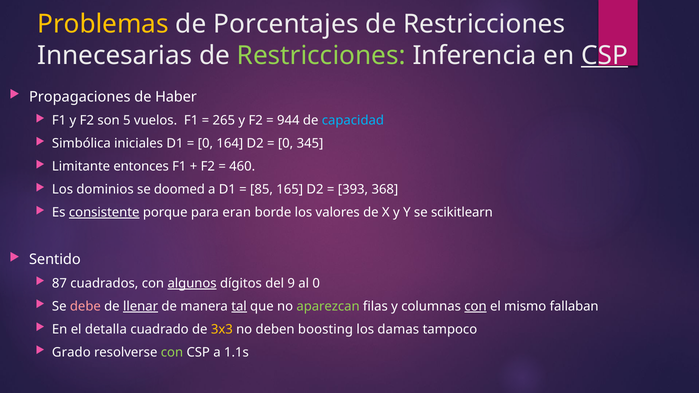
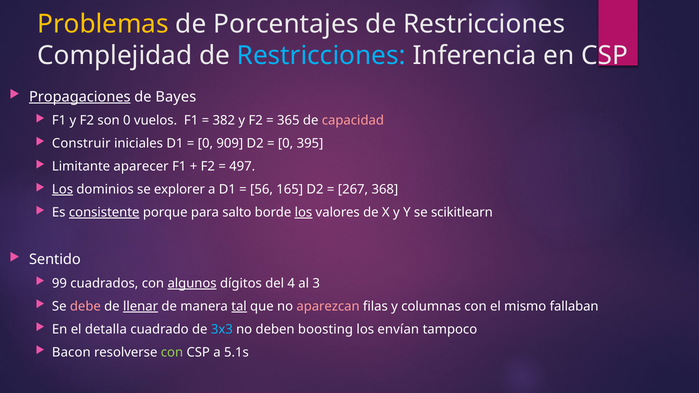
Innecesarias: Innecesarias -> Complejidad (115, 56)
Restricciones colour: light green -> light blue (321, 56)
CSP underline: present -> none (605, 56)
Propagaciones underline: none -> present (80, 97)
Haber: Haber -> Bayes (176, 97)
son 5: 5 -> 0 (127, 121)
265: 265 -> 382 (224, 121)
944: 944 -> 365 (288, 121)
capacidad colour: light blue -> pink (353, 121)
Simbólica: Simbólica -> Construir (81, 144)
164: 164 -> 909 (230, 144)
345: 345 -> 395 (310, 144)
entonces: entonces -> aparecer (141, 167)
460: 460 -> 497 (242, 167)
Los underline: none -> present (63, 190)
doomed: doomed -> explorer (179, 190)
85: 85 -> 56 (261, 190)
393: 393 -> 267 (353, 190)
eran: eran -> salto (237, 213)
los underline: none -> present (303, 213)
87: 87 -> 99 (59, 283)
9: 9 -> 4 (291, 283)
al 0: 0 -> 3 (316, 283)
aparezcan colour: light green -> pink (328, 306)
con underline: present -> none (475, 306)
3x3 colour: yellow -> light blue (222, 329)
damas: damas -> envían (398, 329)
Grado: Grado -> Bacon (71, 352)
1.1s: 1.1s -> 5.1s (236, 352)
